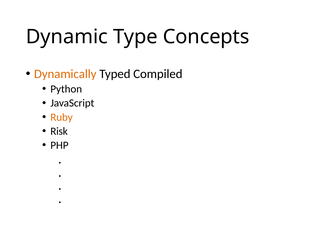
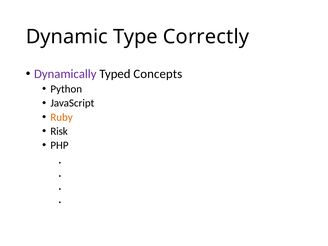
Concepts: Concepts -> Correctly (206, 37)
Dynamically colour: orange -> purple (65, 74)
Compiled: Compiled -> Concepts (158, 74)
